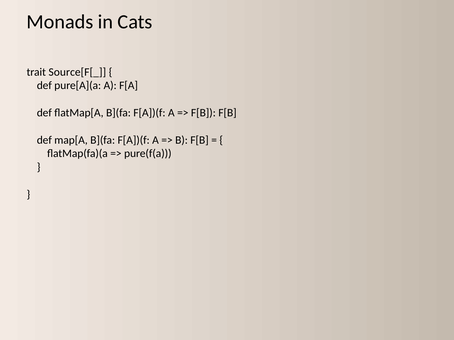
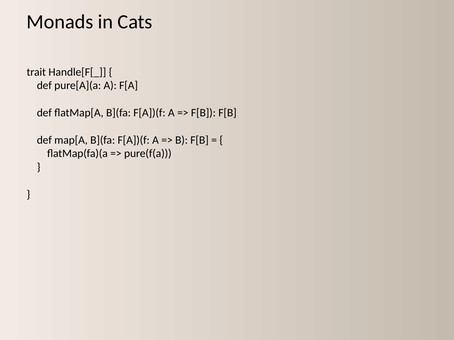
Source[F[_: Source[F[_ -> Handle[F[_ (77, 72)
